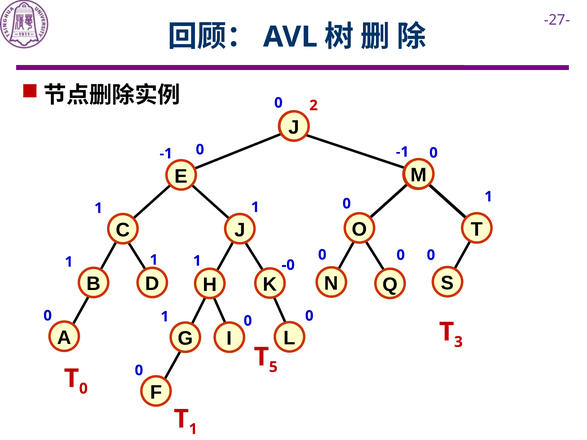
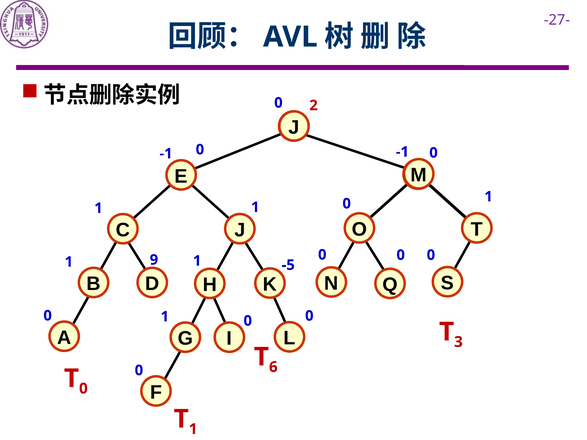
1: 1 -> 9 (154, 260)
-0: -0 -> -5 (288, 265)
5: 5 -> 6 (273, 367)
